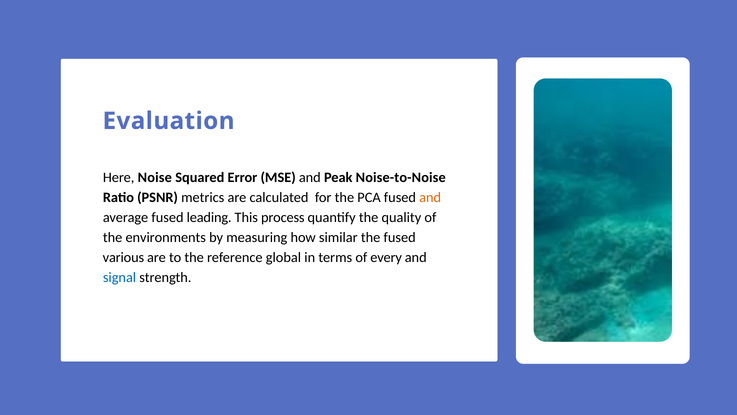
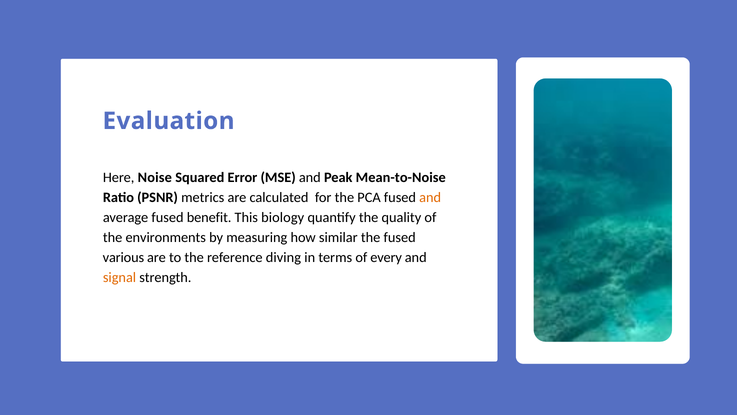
Noise-to-Noise: Noise-to-Noise -> Mean-to-Noise (401, 177)
leading: leading -> benefit (209, 217)
process: process -> biology (283, 217)
global: global -> diving (283, 257)
signal colour: blue -> orange (120, 277)
